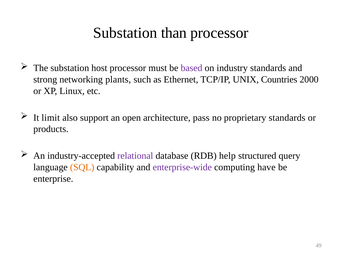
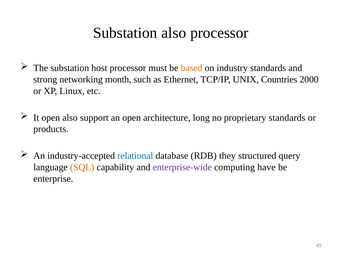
Substation than: than -> also (174, 33)
based colour: purple -> orange (192, 68)
plants: plants -> month (118, 79)
It limit: limit -> open (51, 117)
pass: pass -> long (201, 117)
relational colour: purple -> blue (135, 155)
help: help -> they (227, 155)
